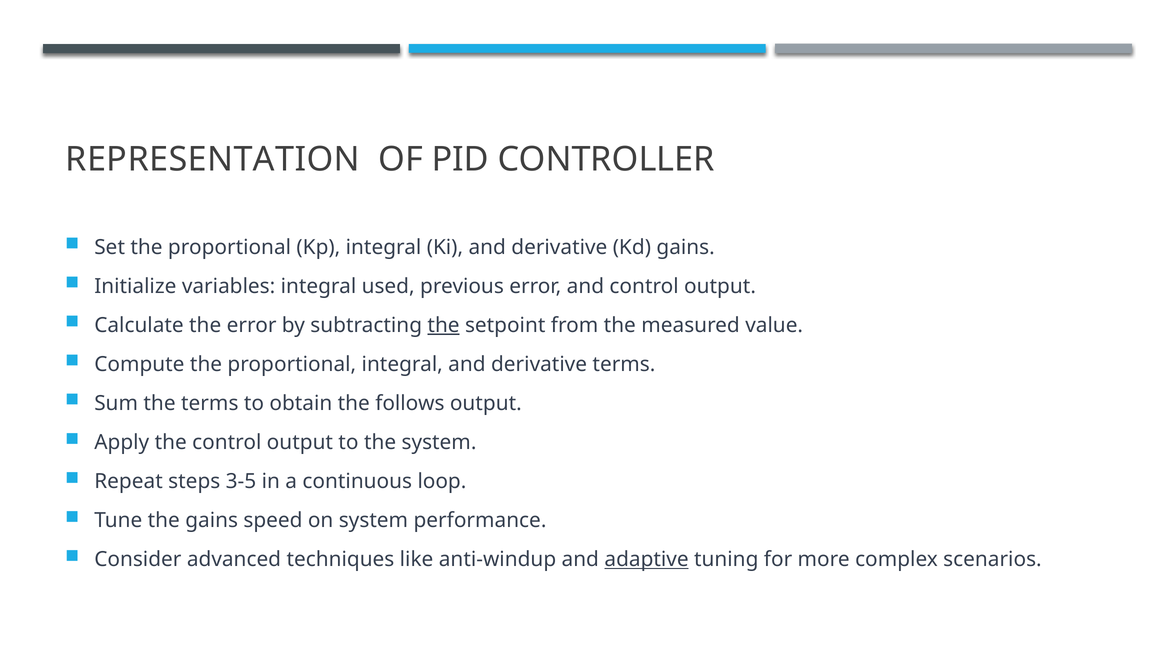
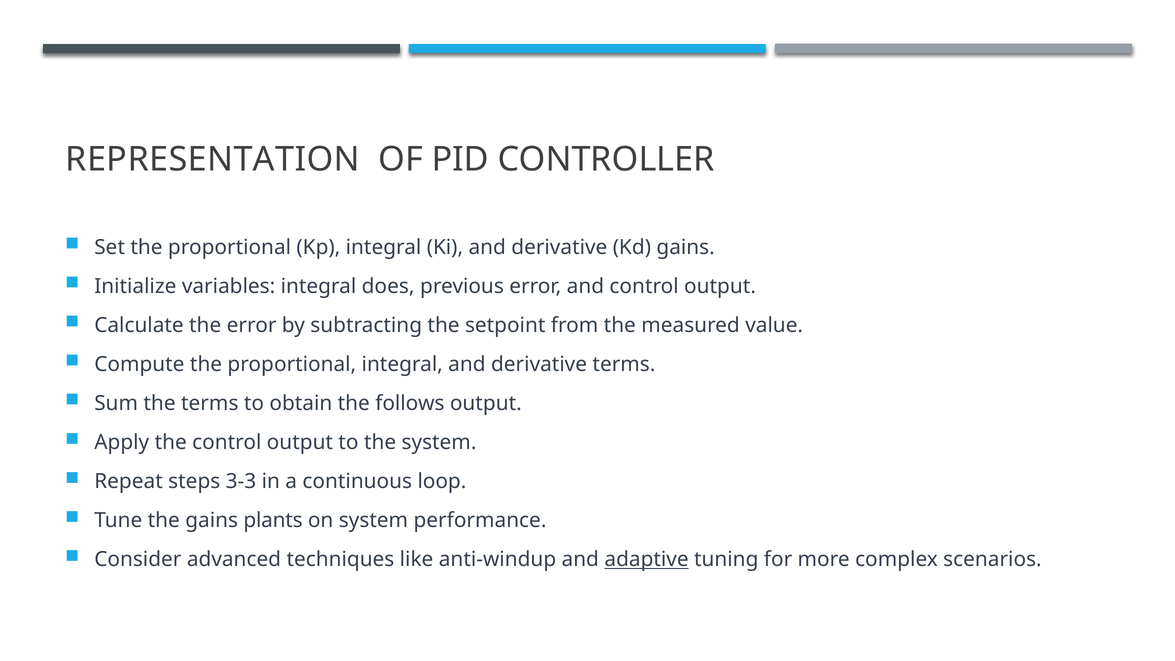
used: used -> does (388, 286)
the underline: present -> none (444, 325)
3-5: 3-5 -> 3-3 (241, 481)
speed: speed -> plants (273, 521)
